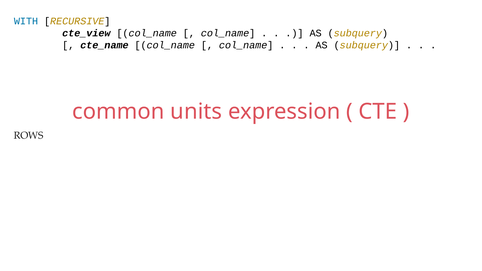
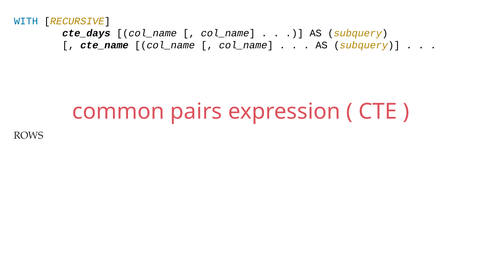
cte_view: cte_view -> cte_days (86, 33)
units: units -> pairs (196, 111)
